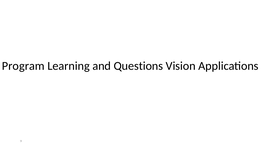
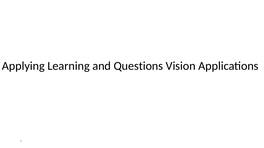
Program: Program -> Applying (23, 66)
